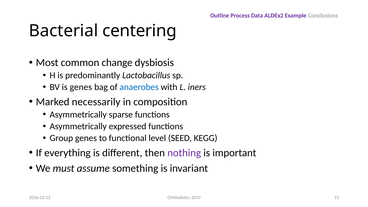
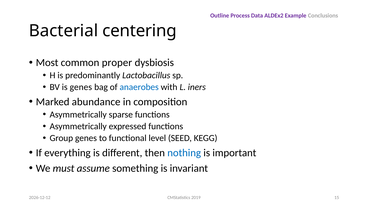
change: change -> proper (117, 63)
necessarily: necessarily -> abundance (96, 102)
nothing colour: purple -> blue (184, 153)
